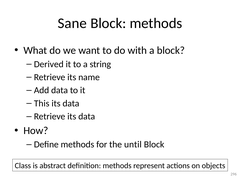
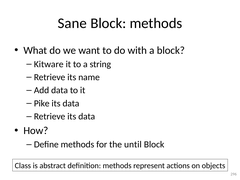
Derived: Derived -> Kitware (49, 64)
This: This -> Pike (42, 103)
